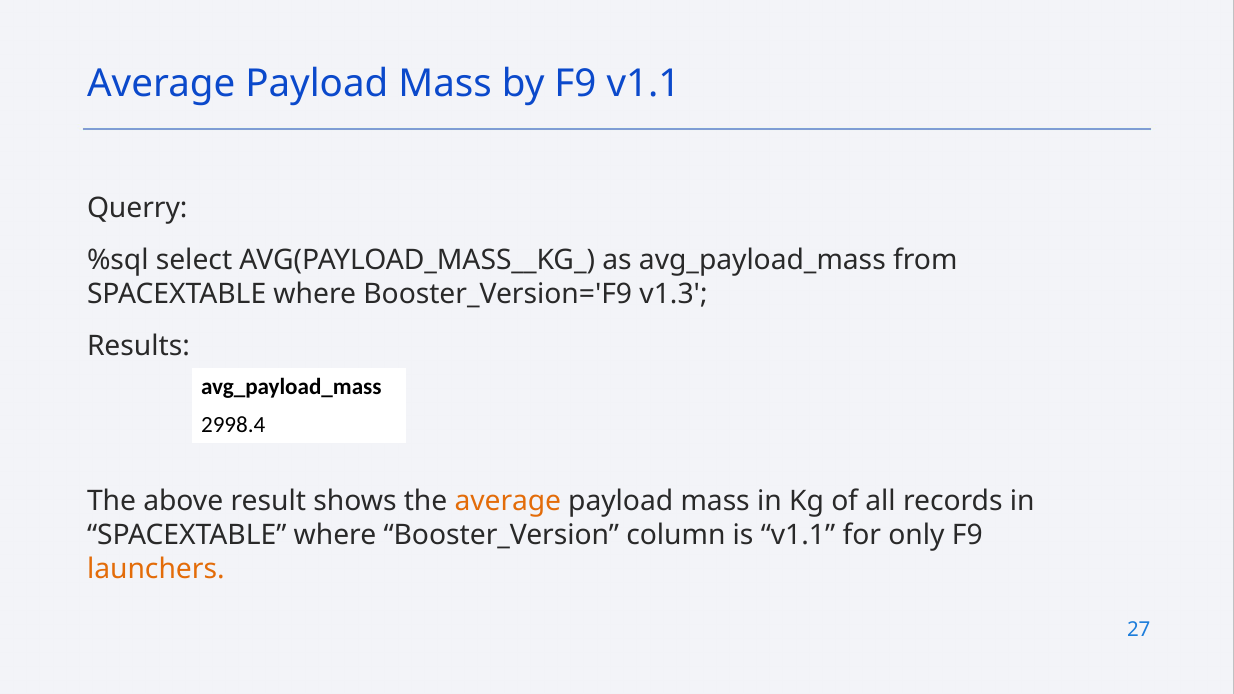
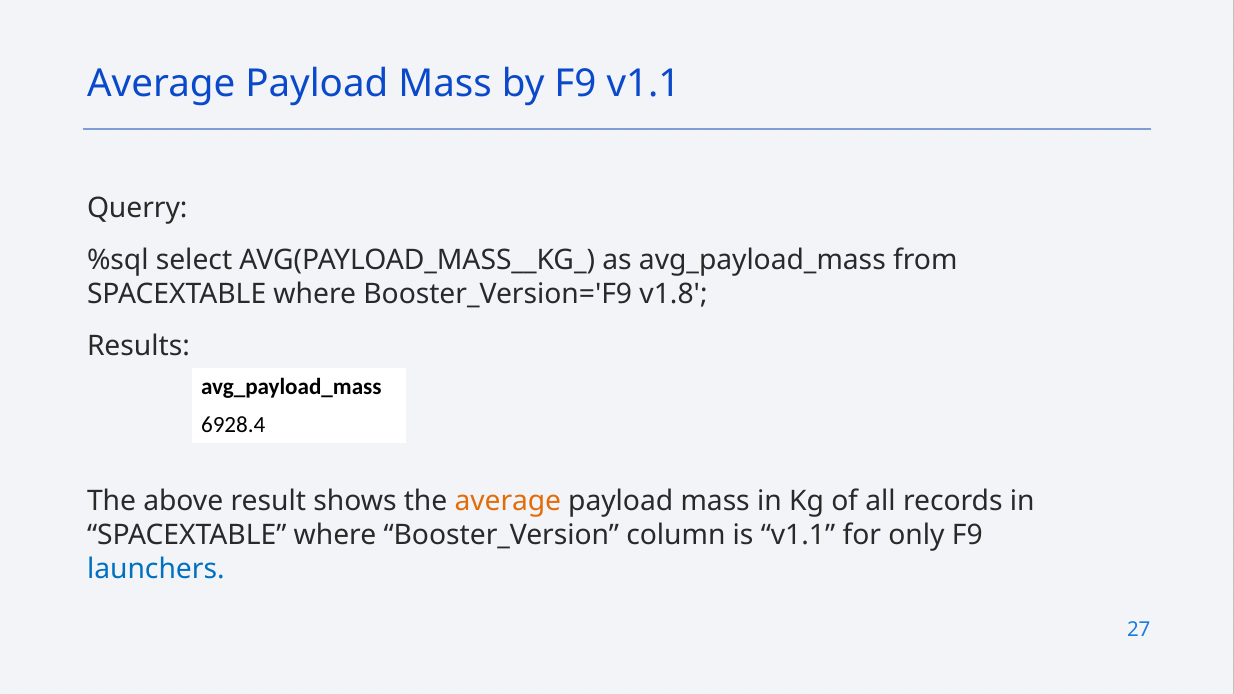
v1.3: v1.3 -> v1.8 (674, 294)
2998.4: 2998.4 -> 6928.4 (233, 425)
launchers colour: orange -> blue (156, 569)
